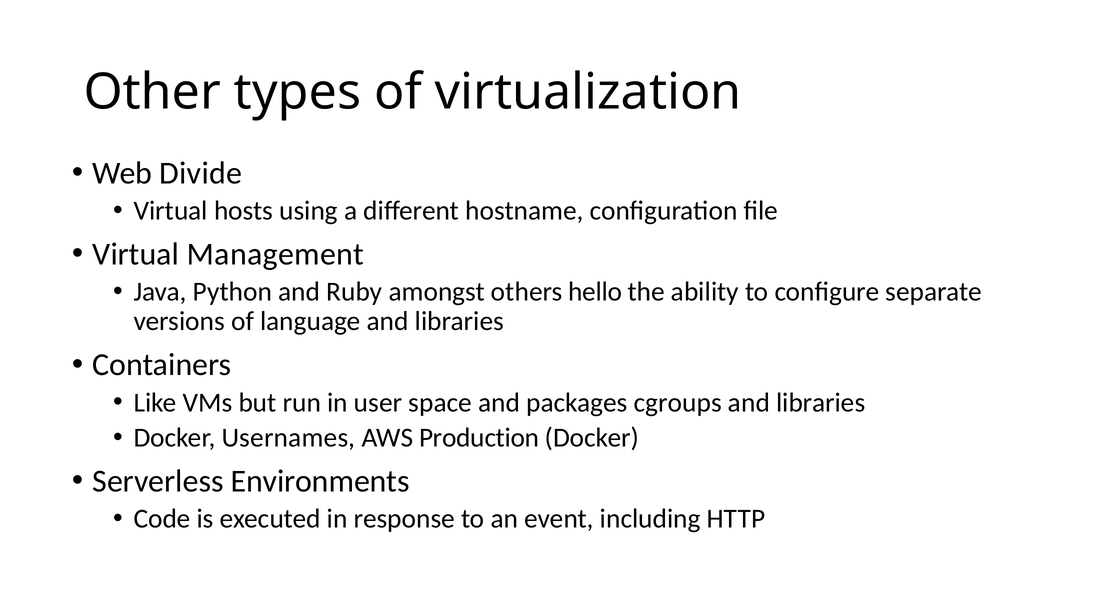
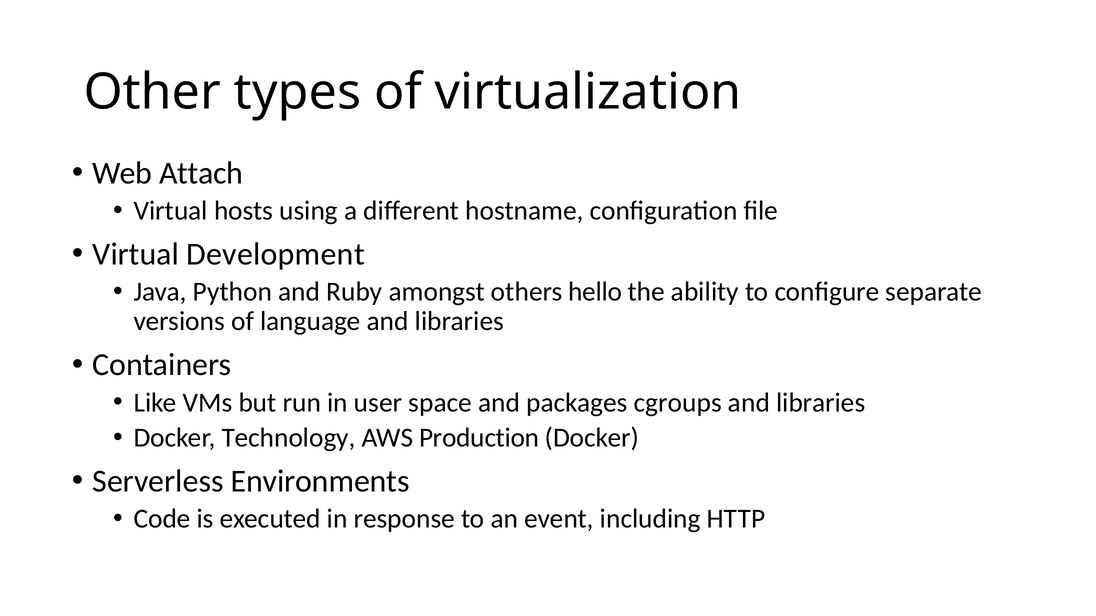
Divide: Divide -> Attach (201, 173)
Management: Management -> Development (275, 254)
Usernames: Usernames -> Technology (289, 438)
